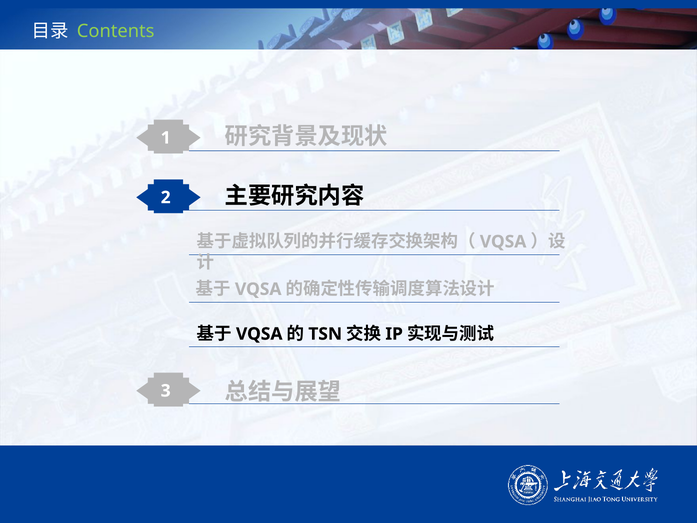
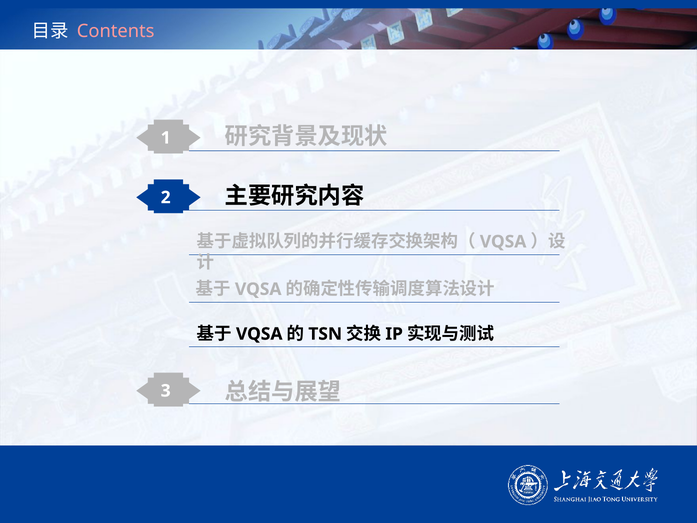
Contents colour: light green -> pink (116, 31)
